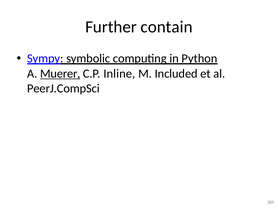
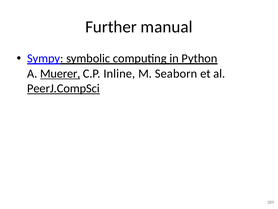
contain: contain -> manual (167, 27)
Included: Included -> Seaborn (176, 73)
PeerJ.CompSci underline: none -> present (63, 88)
